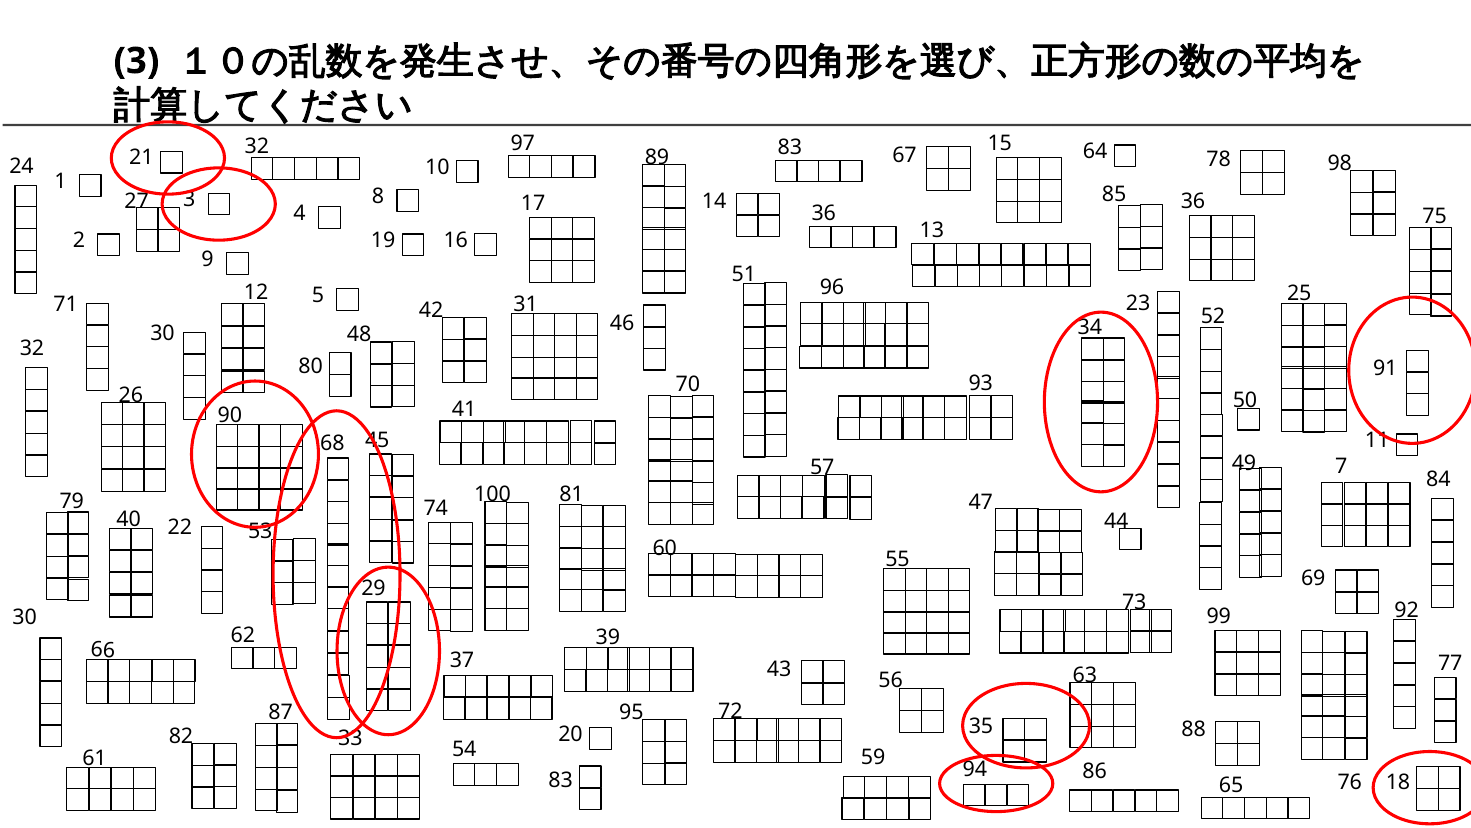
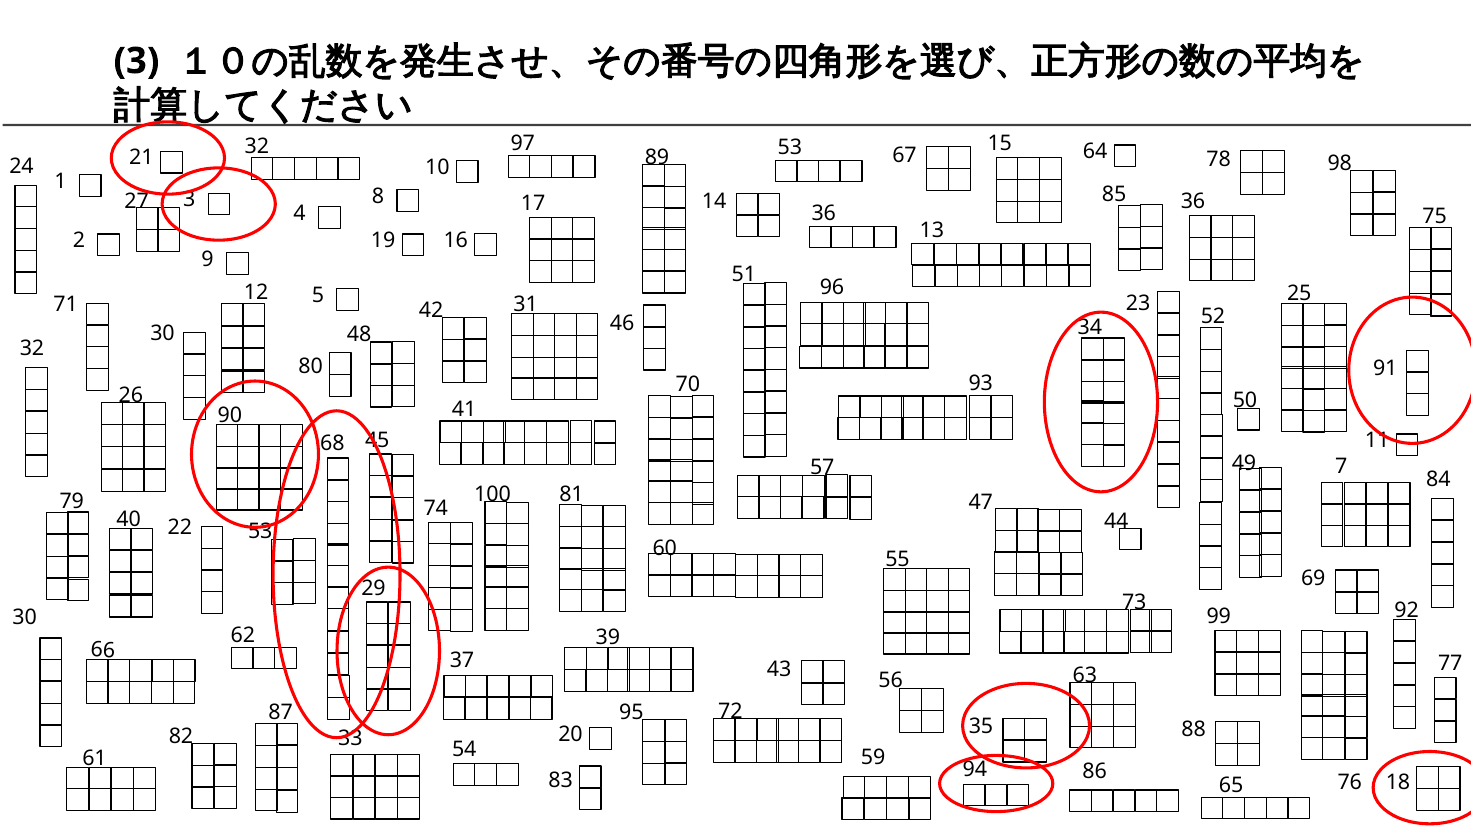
97 83: 83 -> 53 (790, 147)
